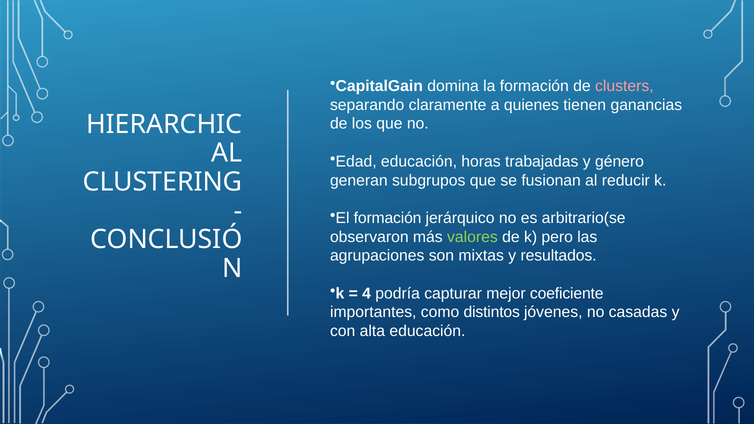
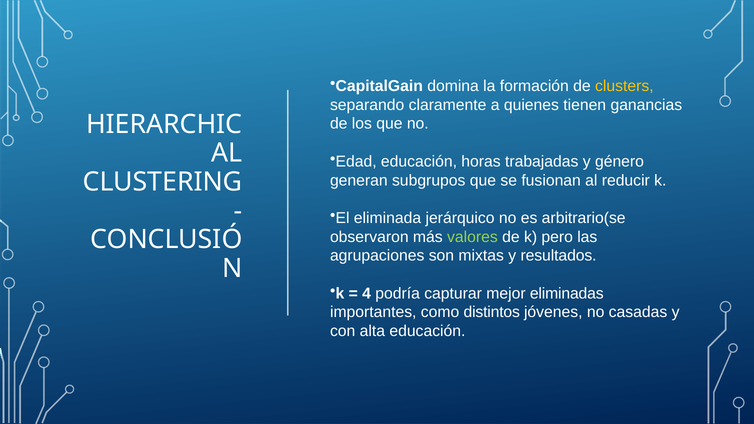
clusters colour: pink -> yellow (624, 86)
El formación: formación -> eliminada (388, 218)
coeficiente: coeficiente -> eliminadas (567, 294)
